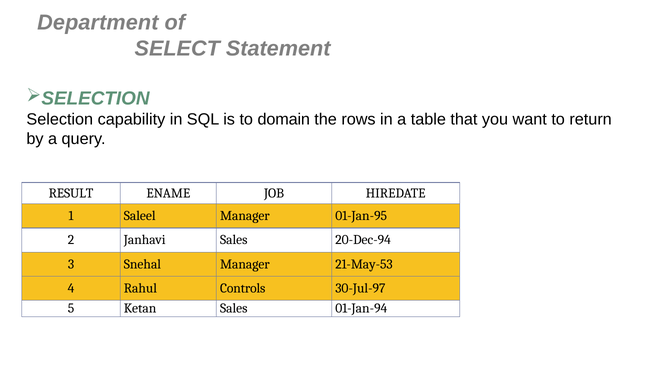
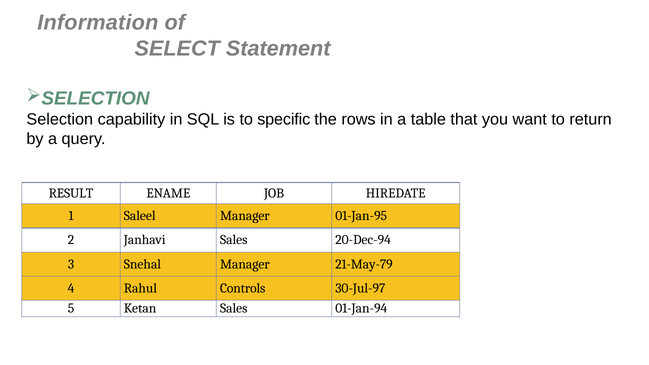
Department: Department -> Information (98, 23)
domain: domain -> specific (284, 120)
21-May-53: 21-May-53 -> 21-May-79 (364, 264)
